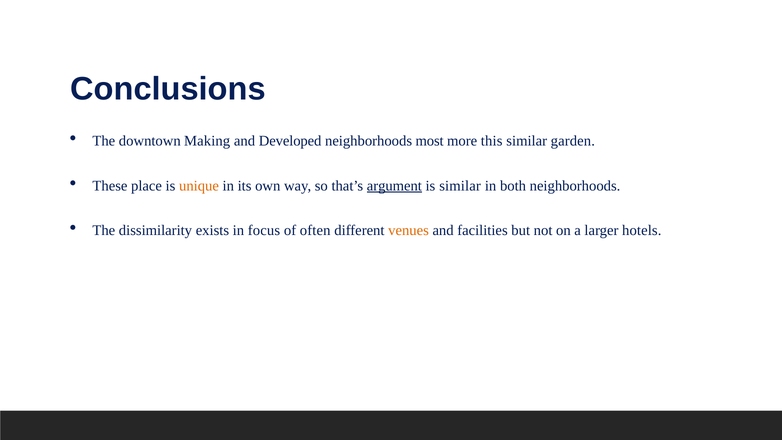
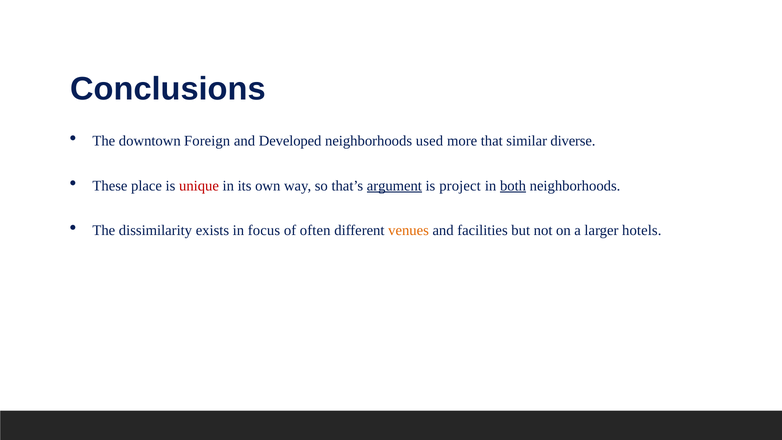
Making: Making -> Foreign (207, 141)
most: most -> used (429, 141)
this: this -> that (492, 141)
garden: garden -> diverse (573, 141)
unique colour: orange -> red (199, 186)
is similar: similar -> project (460, 186)
both underline: none -> present (513, 186)
